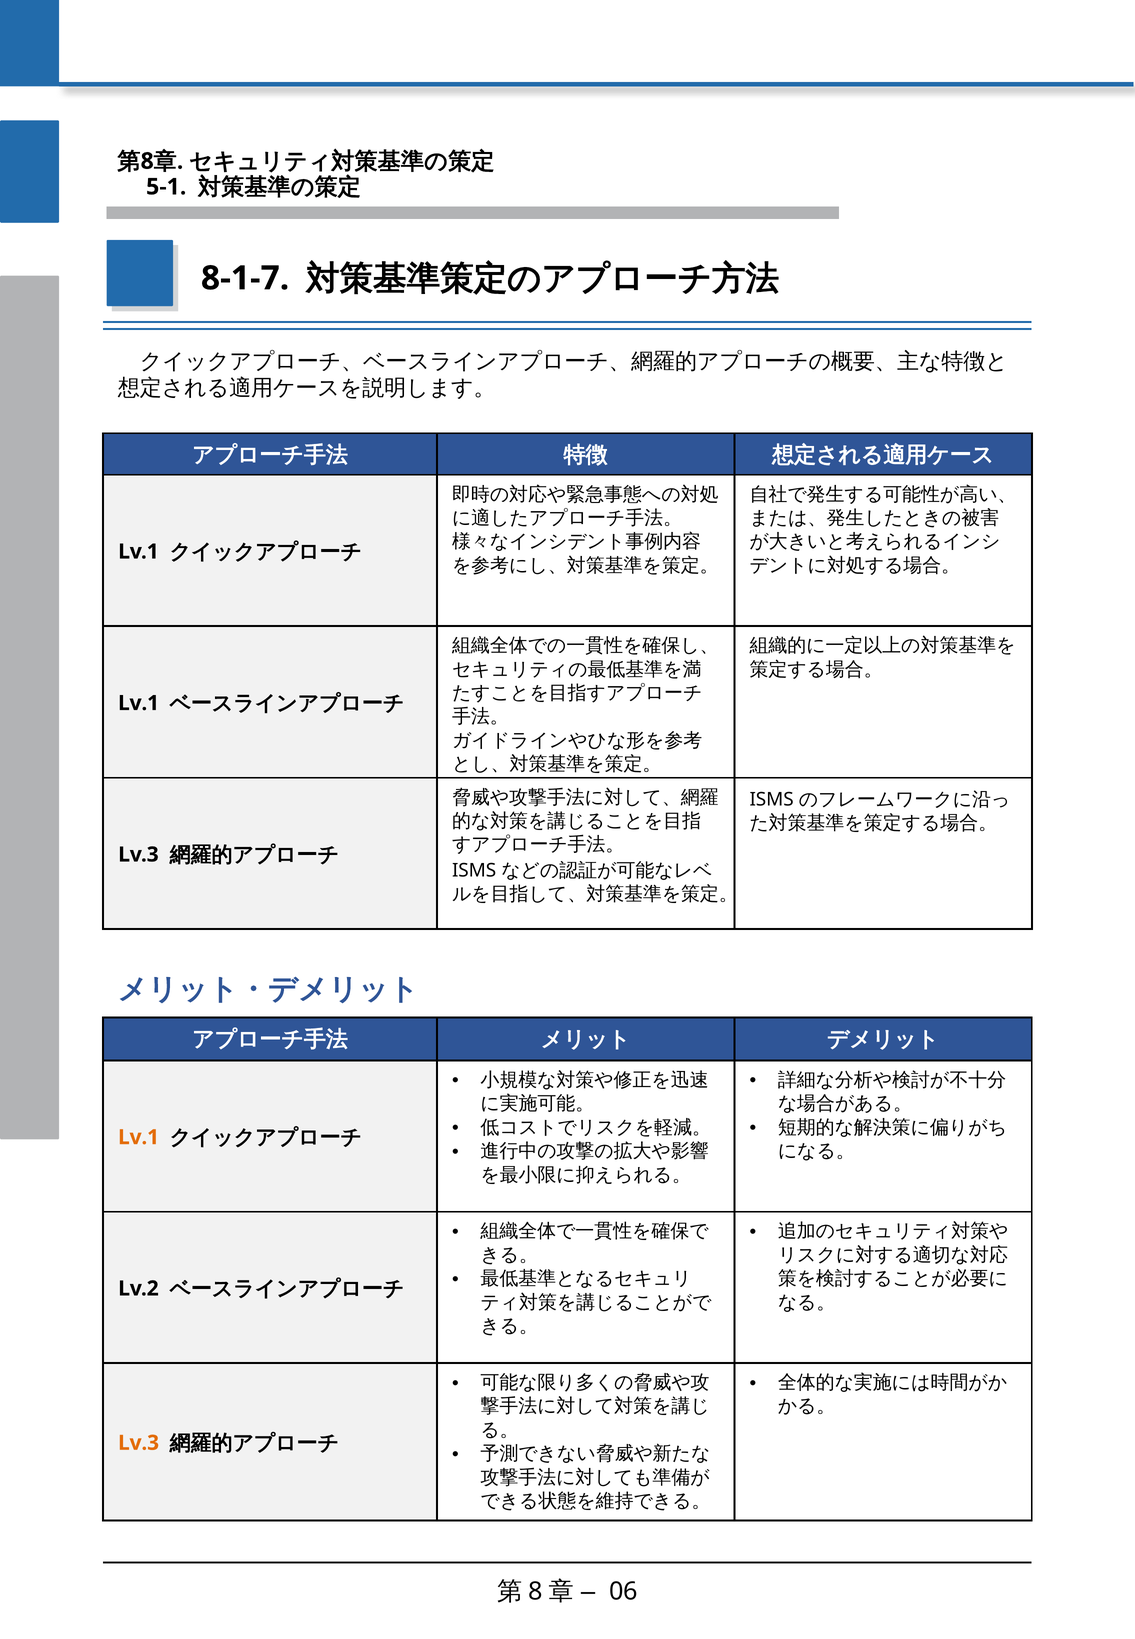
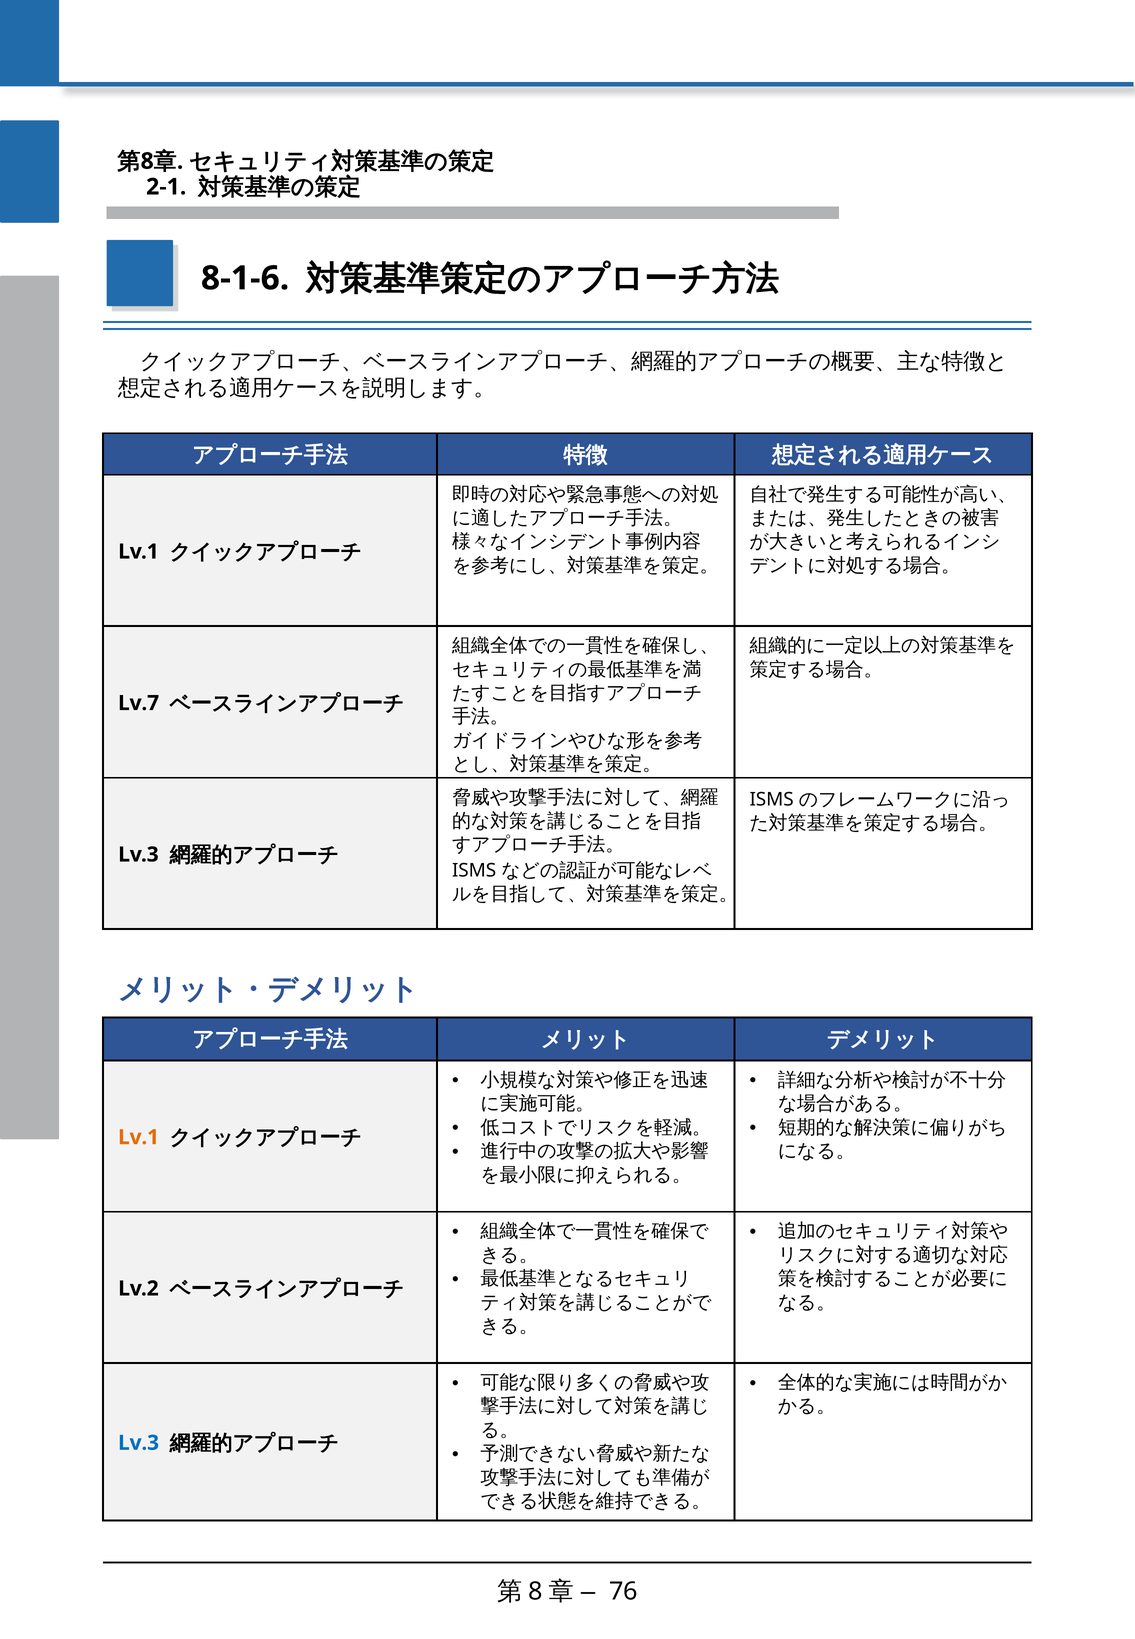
5-1: 5-1 -> 2-1 (166, 187)
8-1-7: 8-1-7 -> 8-1-6 (245, 278)
Lv.1: Lv.1 -> Lv.7 (139, 703)
Lv.3 colour: orange -> blue (139, 1443)
06: 06 -> 76 (623, 1592)
